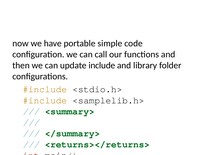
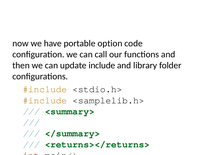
simple: simple -> option (110, 43)
